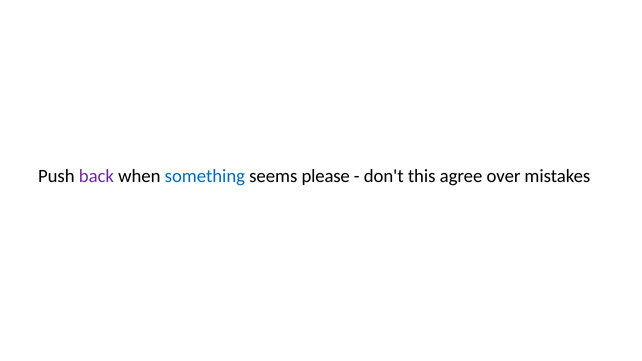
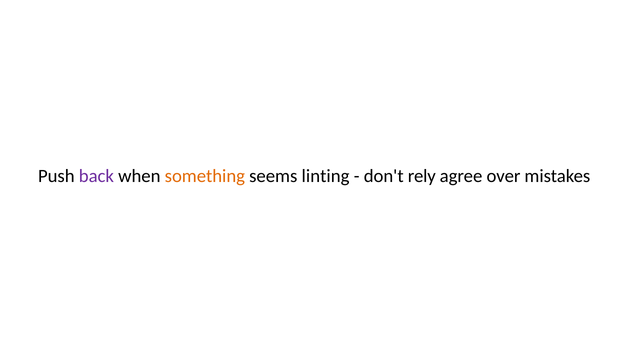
something colour: blue -> orange (205, 176)
please: please -> linting (326, 176)
this: this -> rely (422, 176)
